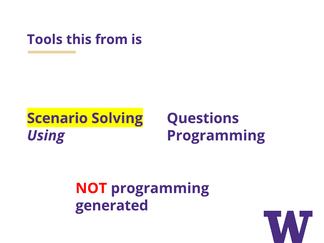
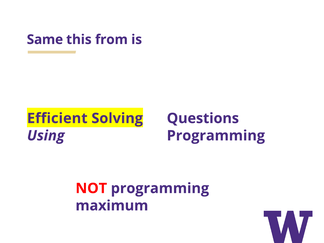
Tools: Tools -> Same (45, 40)
Scenario: Scenario -> Efficient (57, 118)
generated: generated -> maximum (112, 206)
